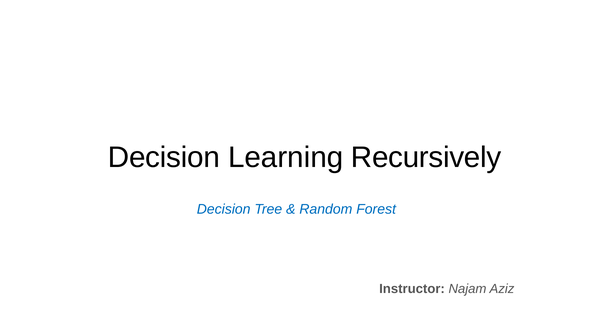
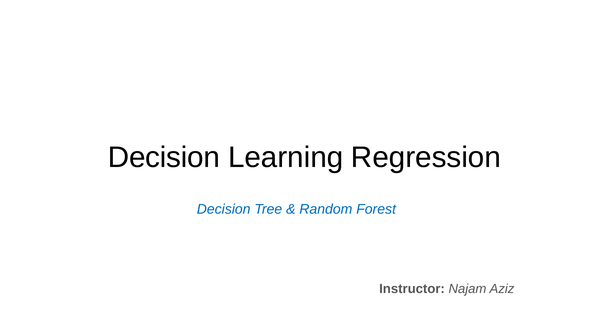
Recursively: Recursively -> Regression (426, 157)
